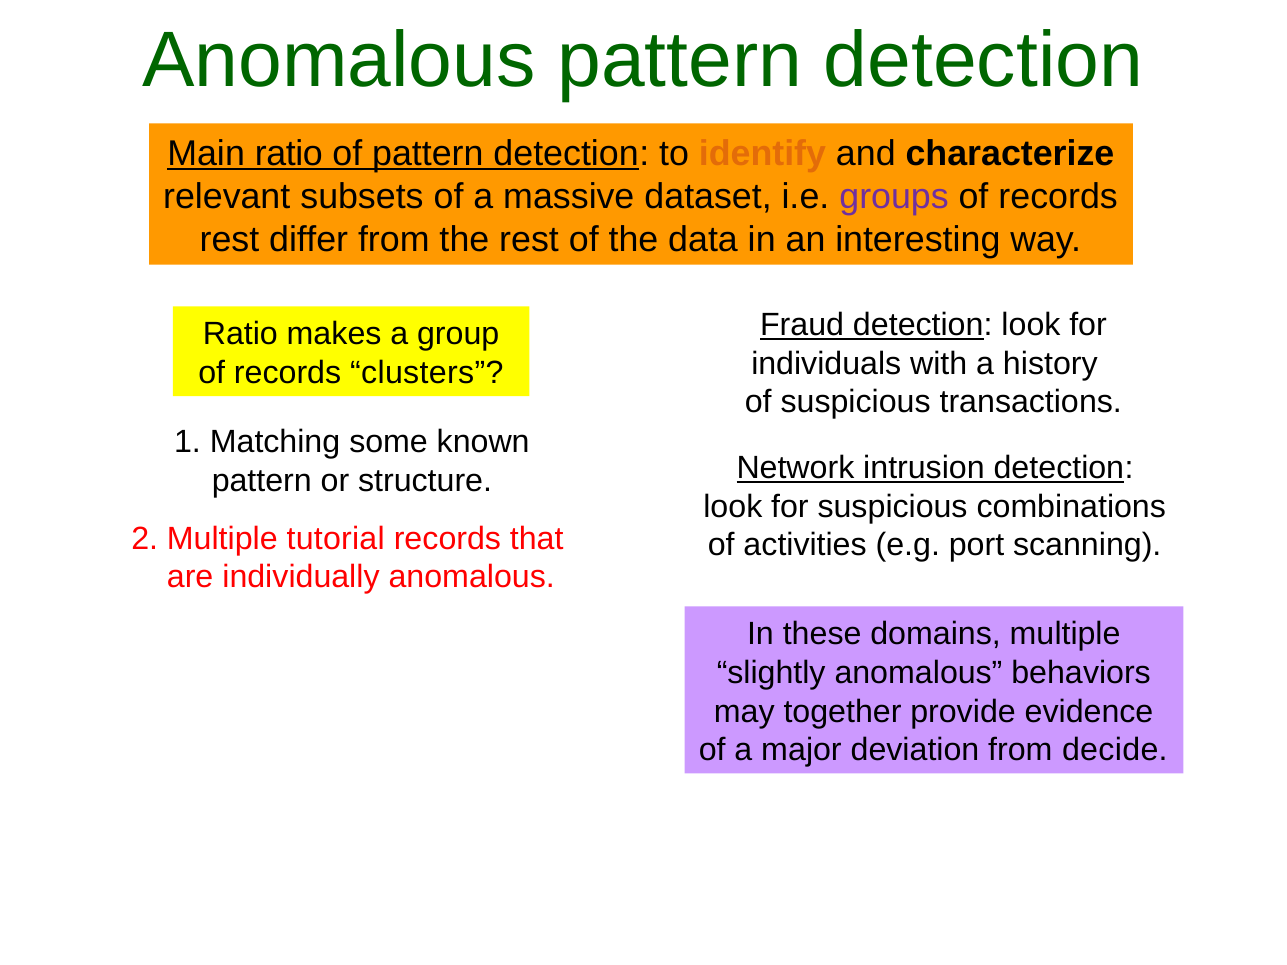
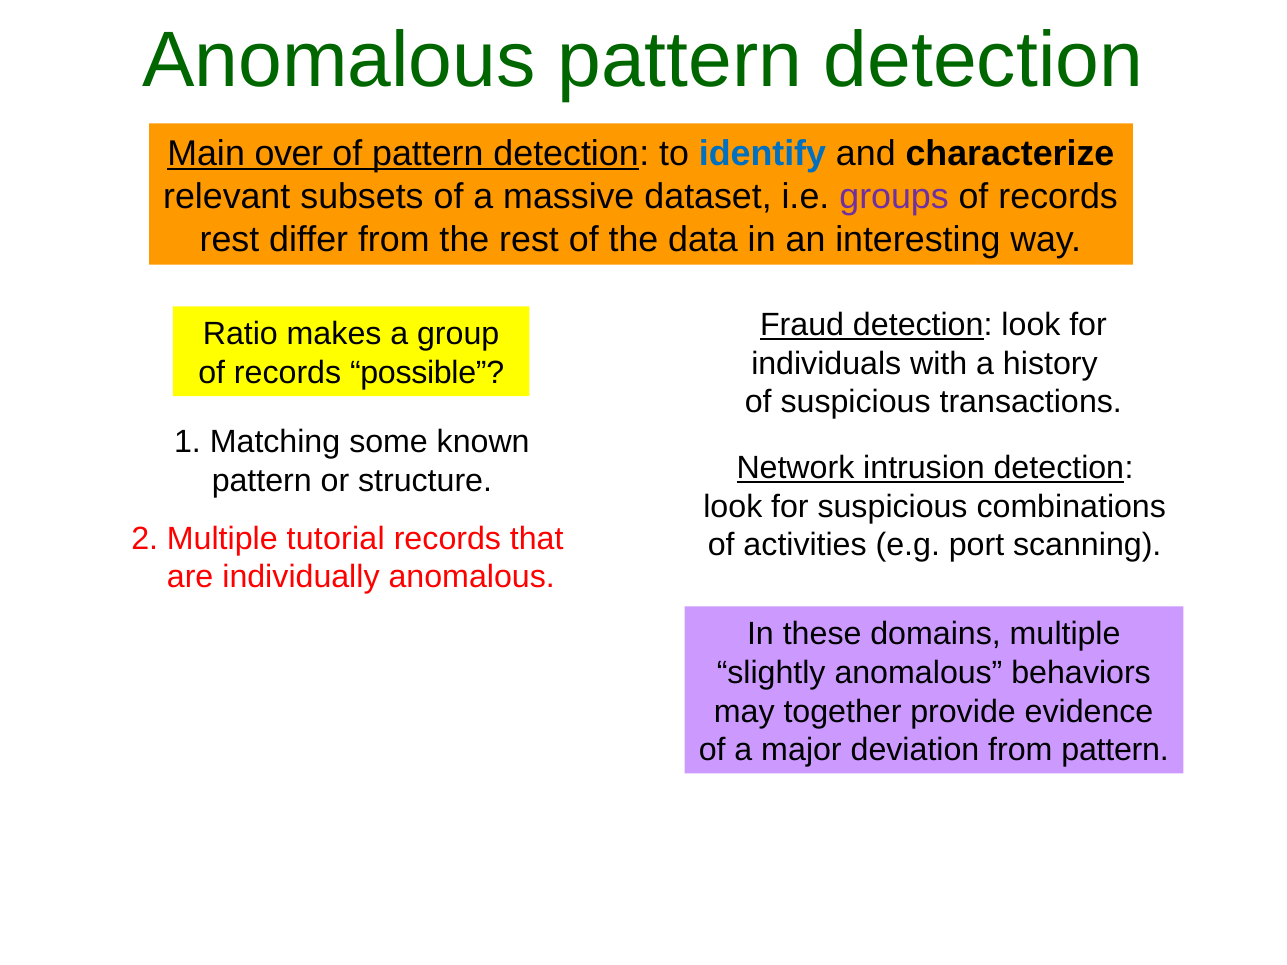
Main ratio: ratio -> over (289, 154)
identify colour: orange -> blue (762, 154)
clusters: clusters -> possible (427, 373)
from decide: decide -> pattern (1115, 750)
